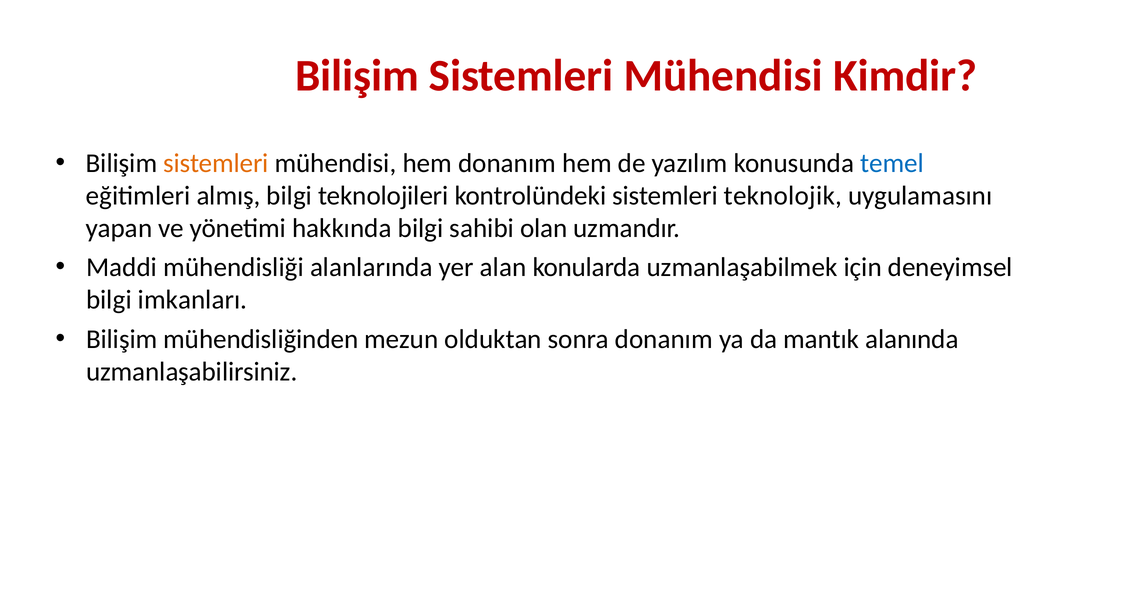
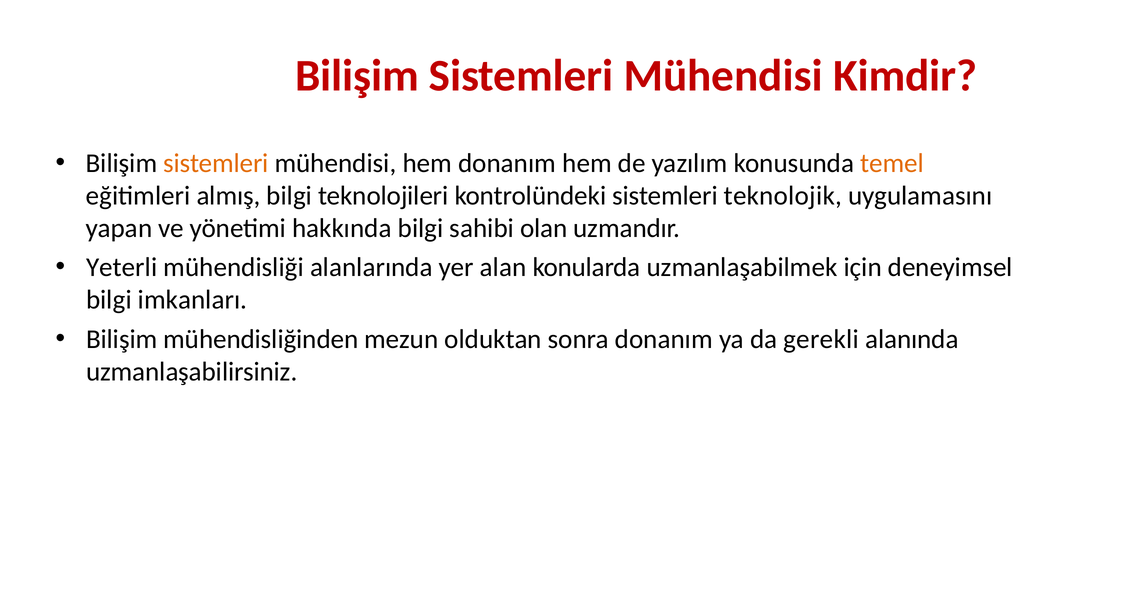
temel colour: blue -> orange (892, 163)
Maddi: Maddi -> Yeterli (122, 267)
mantık: mantık -> gerekli (821, 339)
